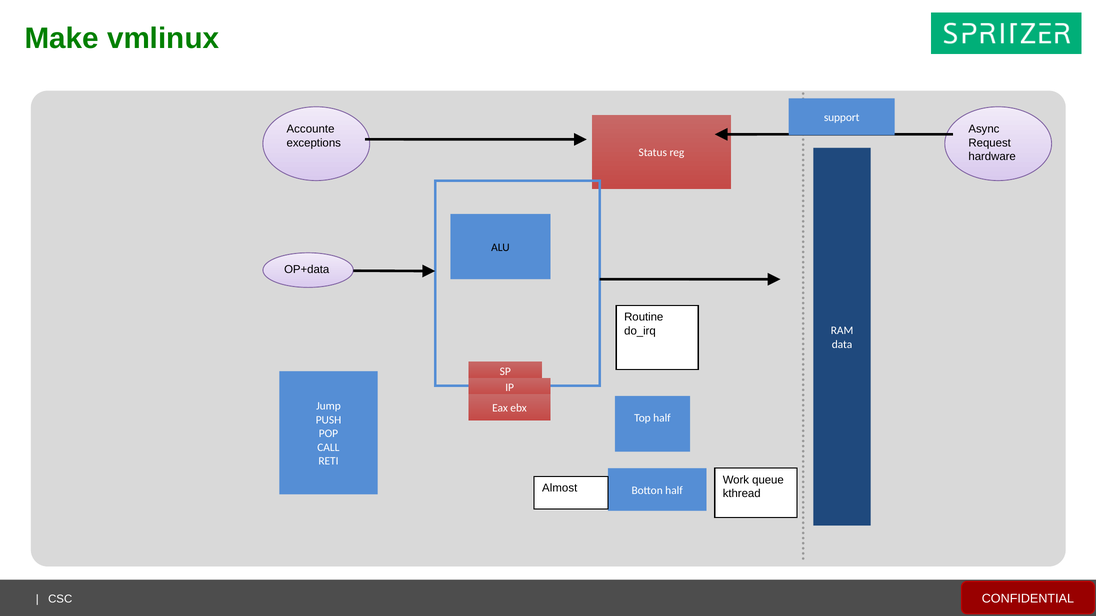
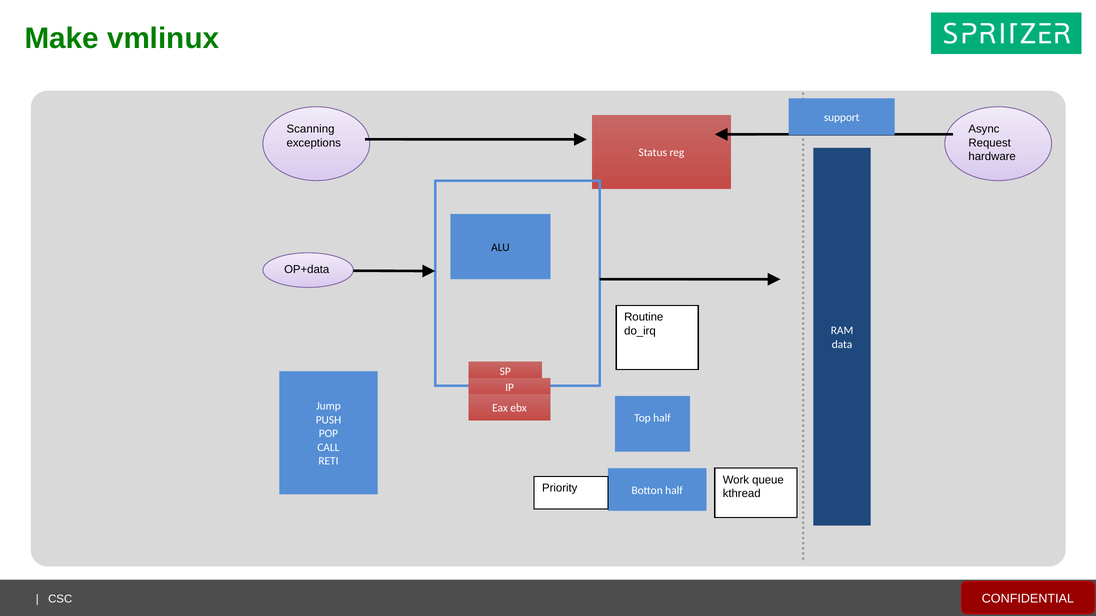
Accounte: Accounte -> Scanning (311, 129)
Almost: Almost -> Priority (560, 488)
